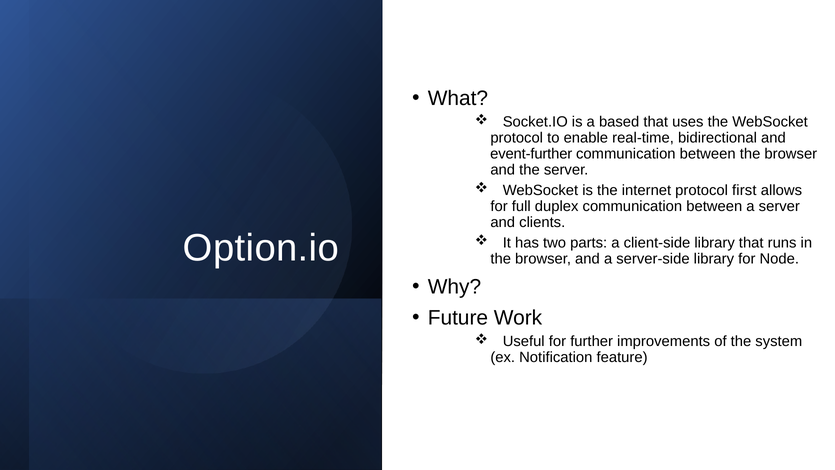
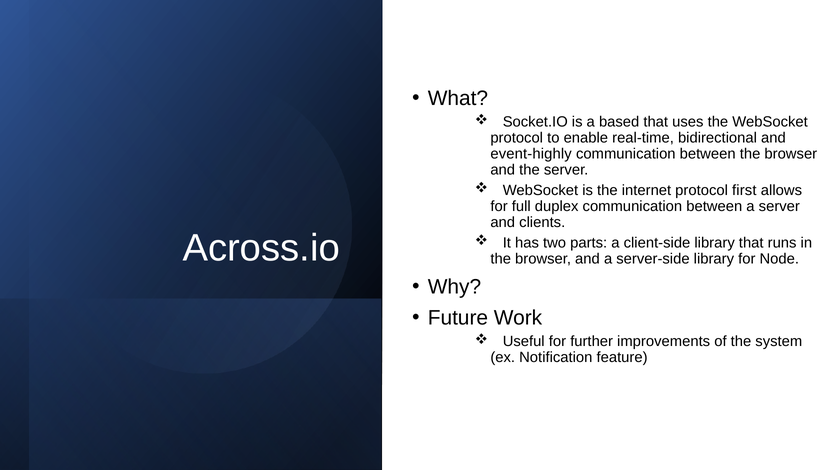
event-further: event-further -> event-highly (531, 154)
Option.io: Option.io -> Across.io (261, 248)
